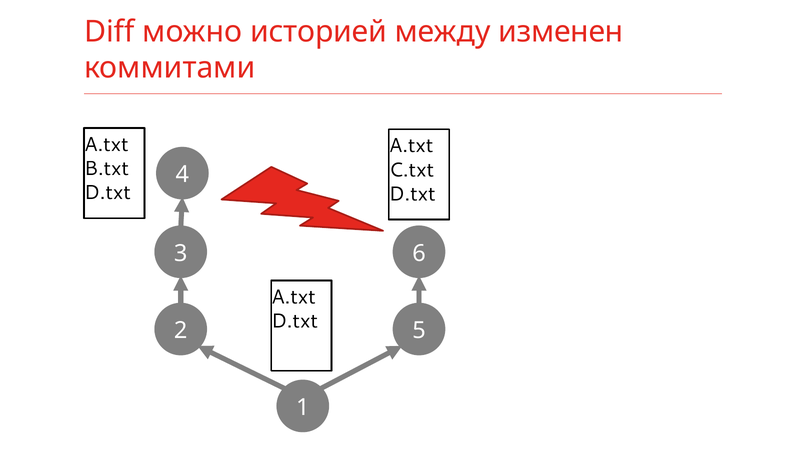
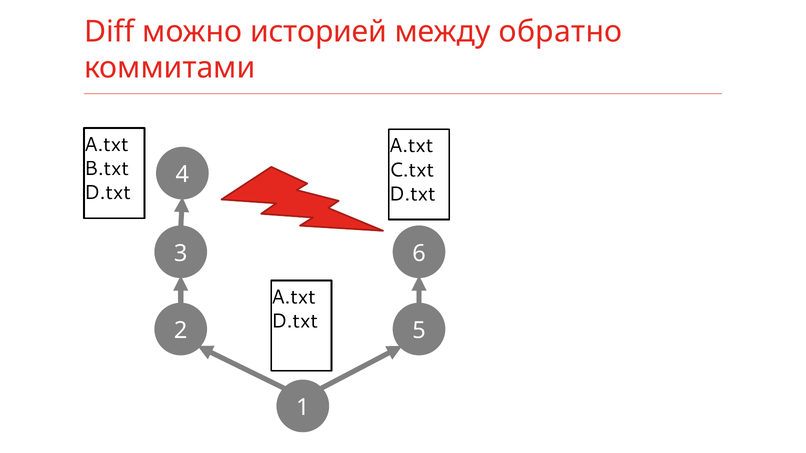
изменен: изменен -> обратно (561, 32)
